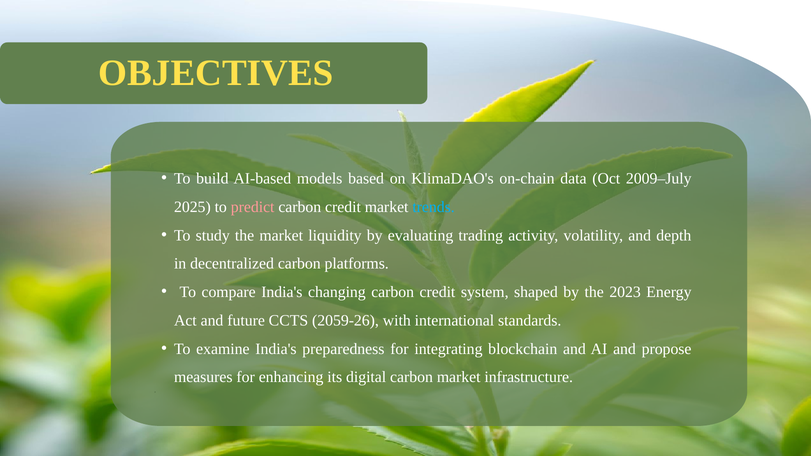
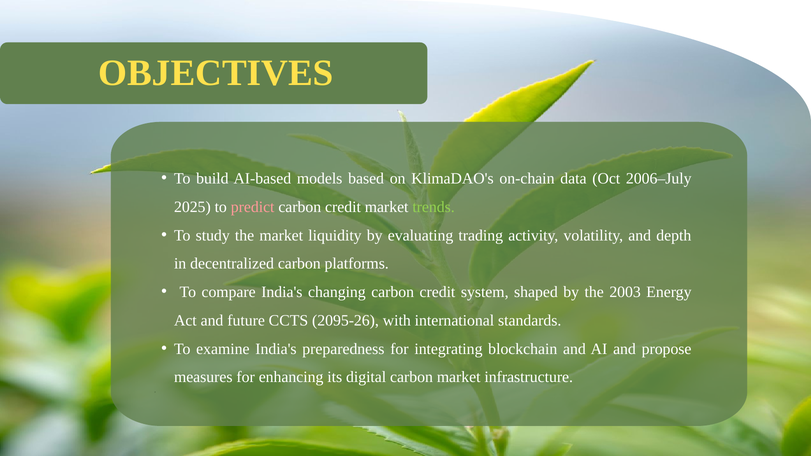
2009–July: 2009–July -> 2006–July (659, 179)
trends colour: light blue -> light green (434, 207)
2023: 2023 -> 2003 (625, 292)
2059-26: 2059-26 -> 2095-26 (345, 321)
